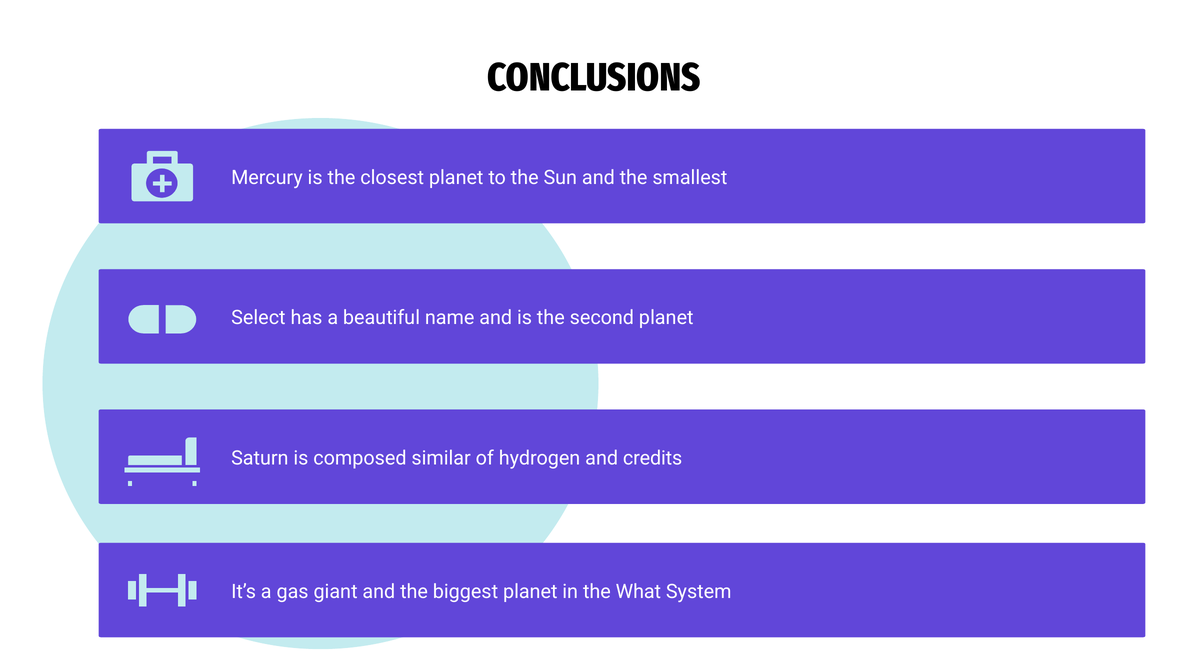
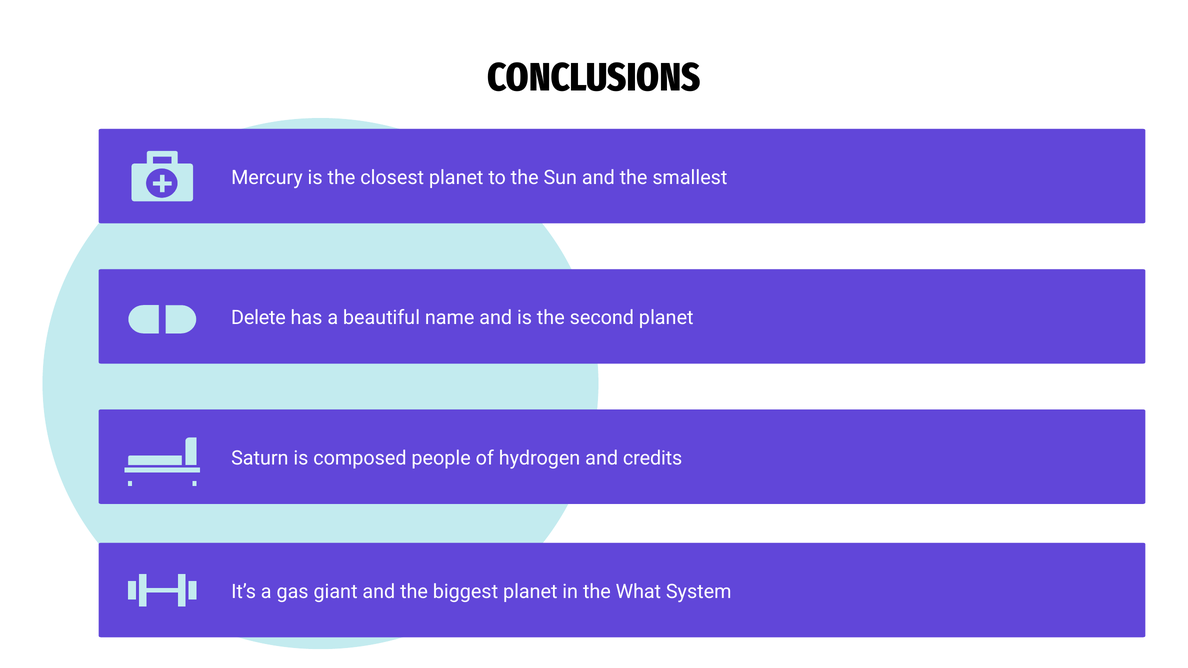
Select: Select -> Delete (258, 318)
similar: similar -> people (441, 458)
